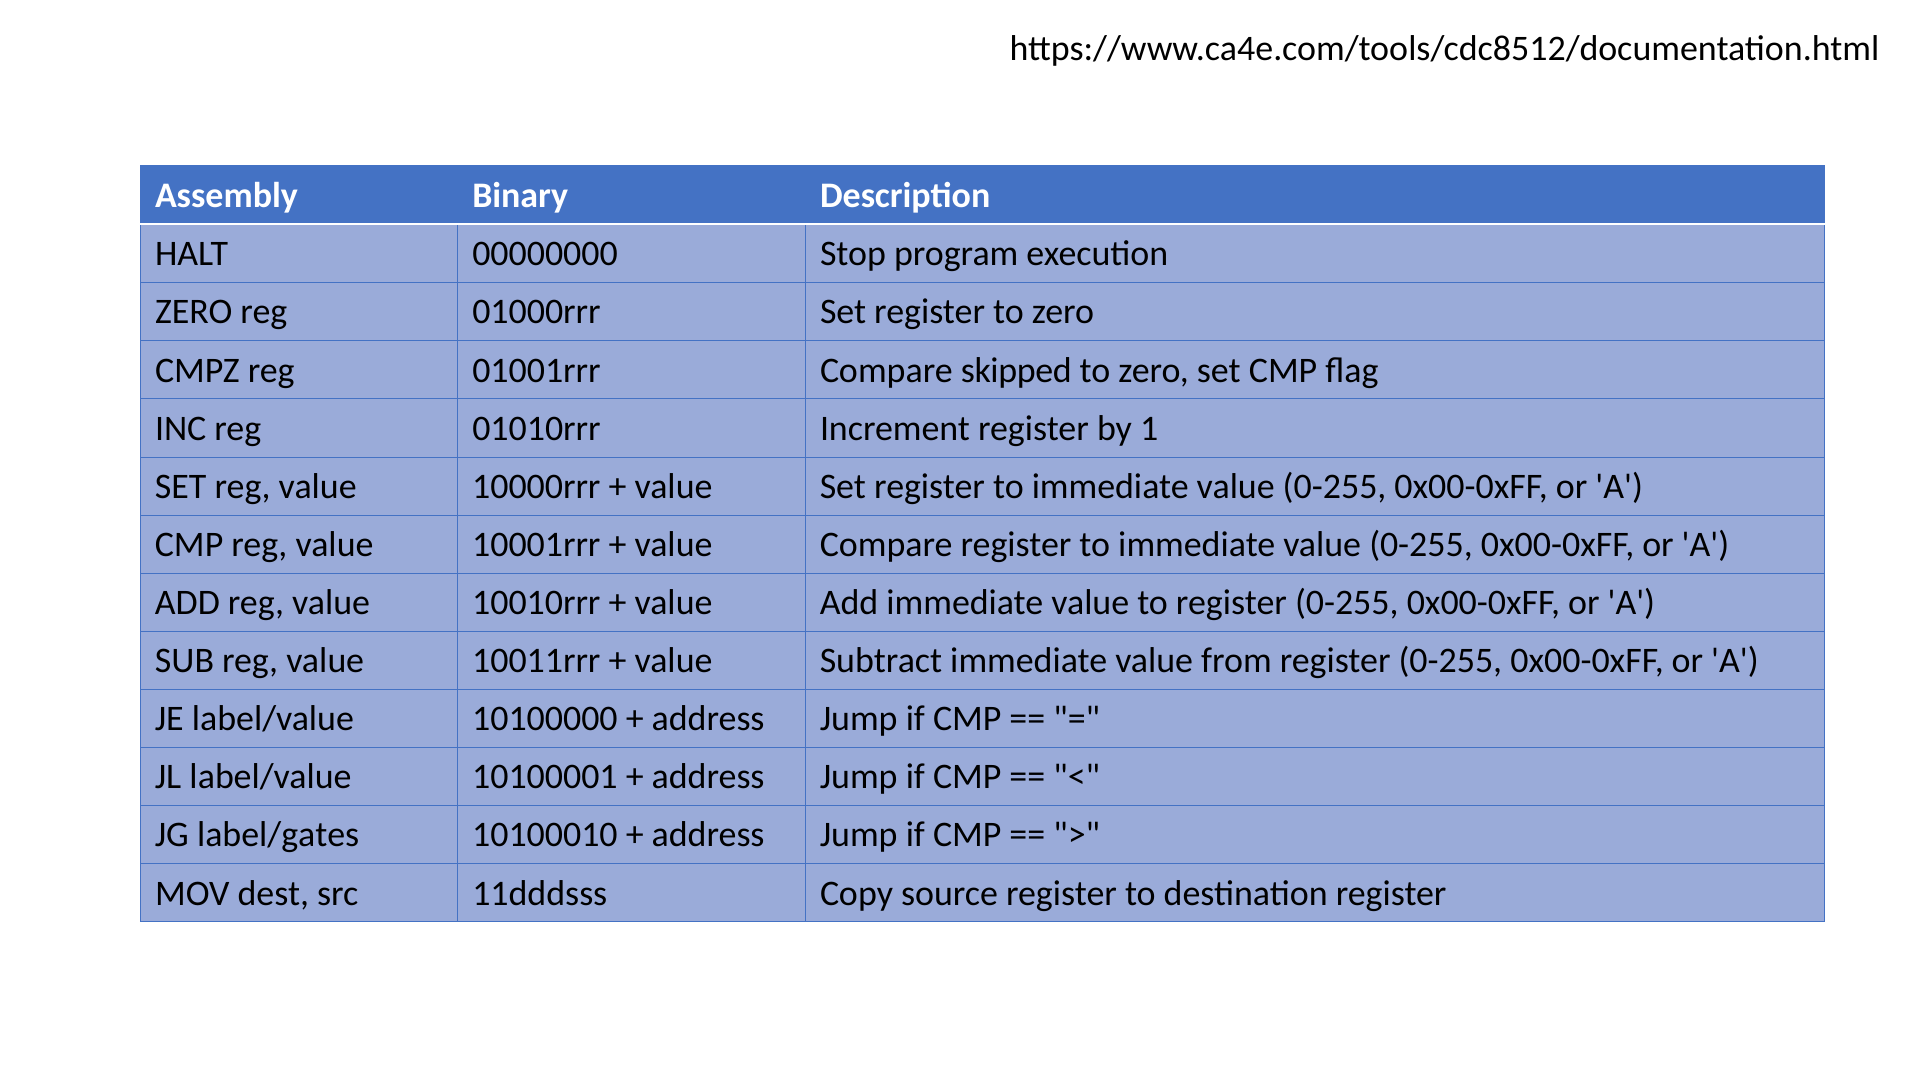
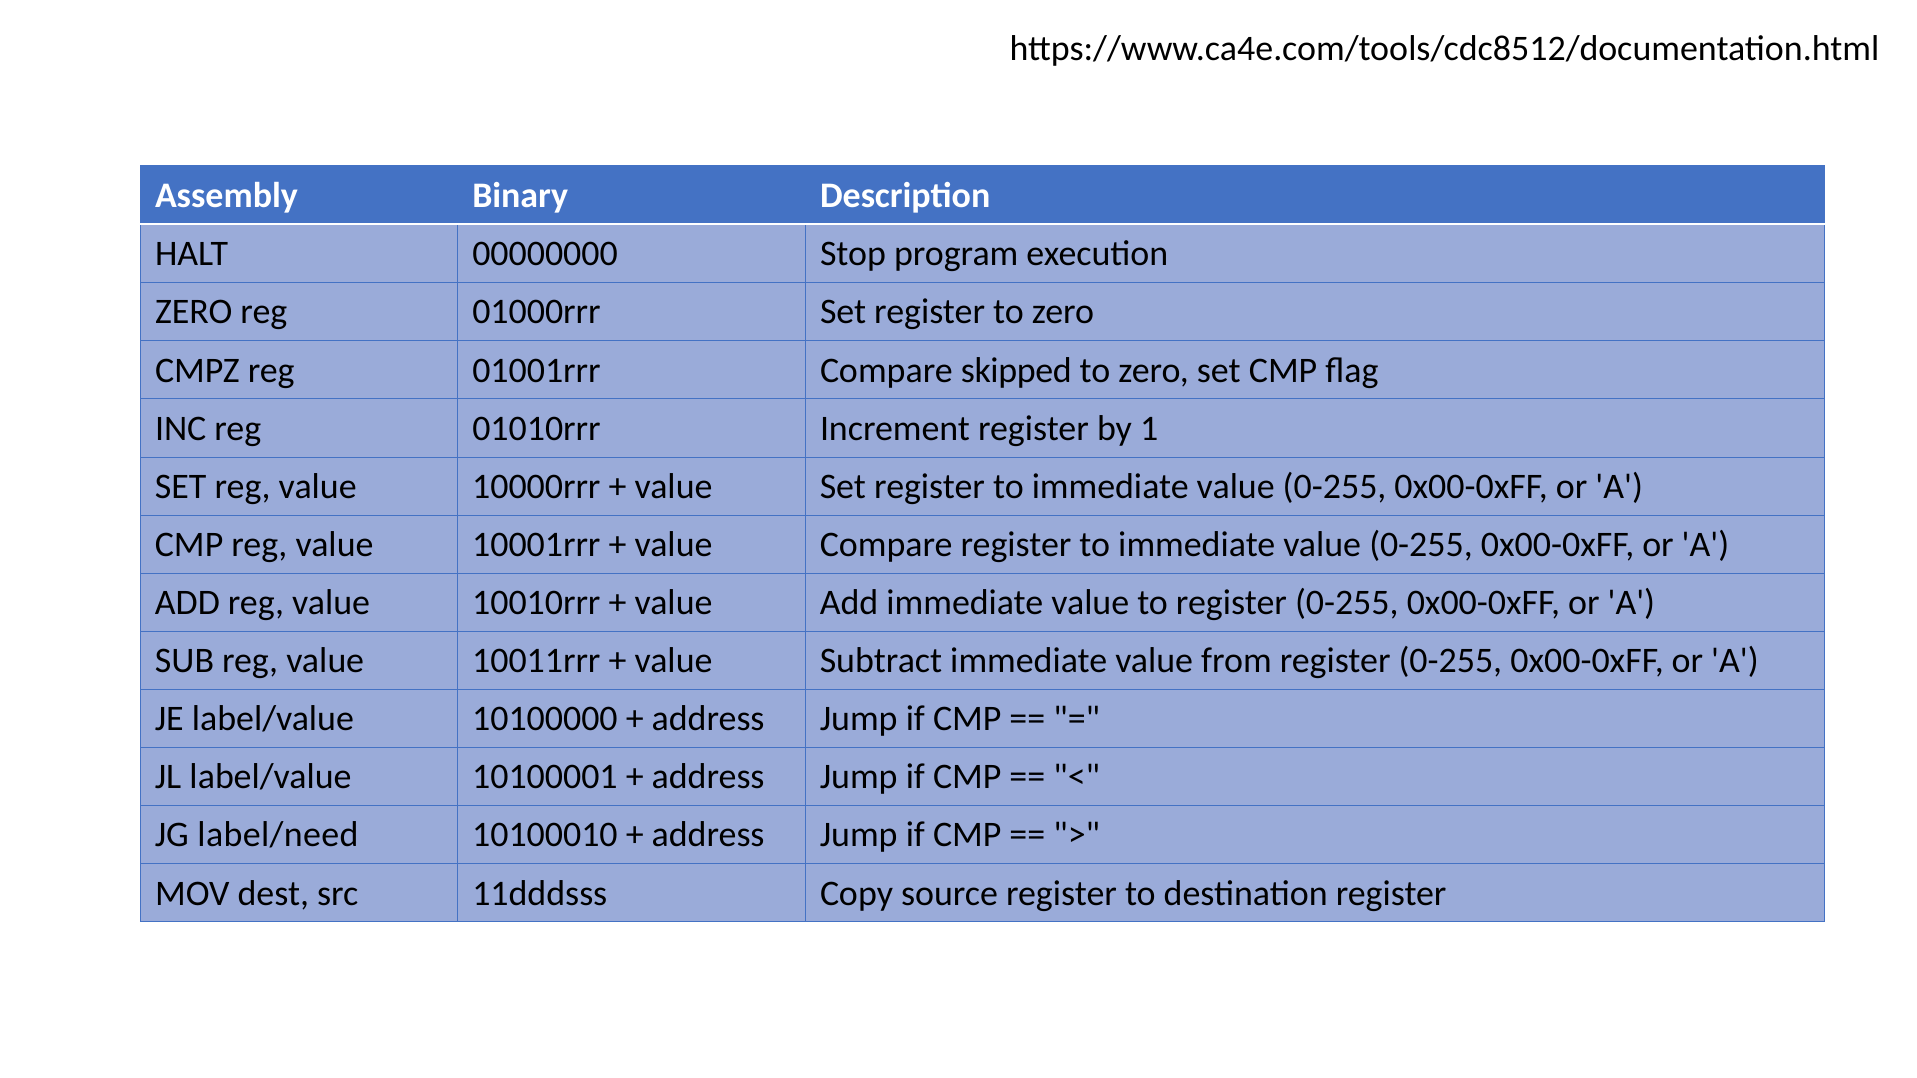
label/gates: label/gates -> label/need (278, 835)
